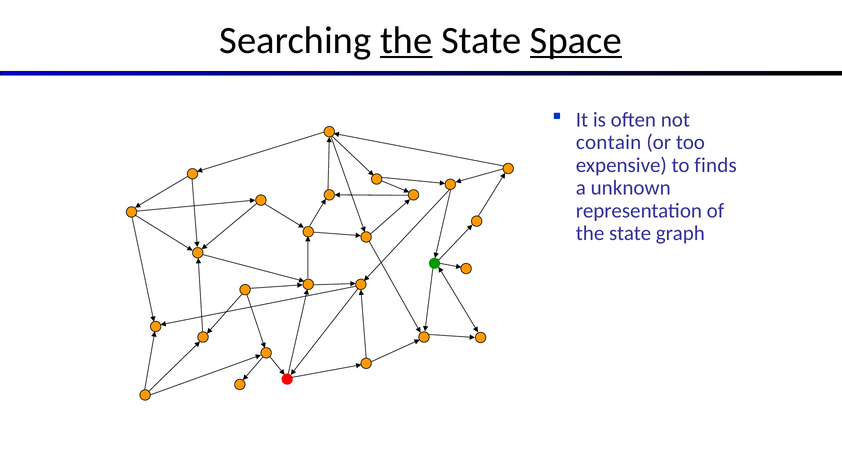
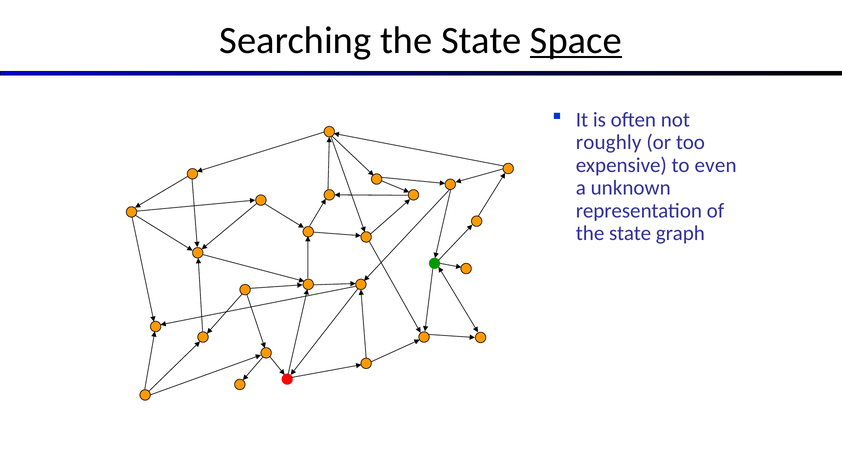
the underline: present -> none (406, 40)
contain: contain -> roughly (609, 142)
finds: finds -> even (716, 165)
